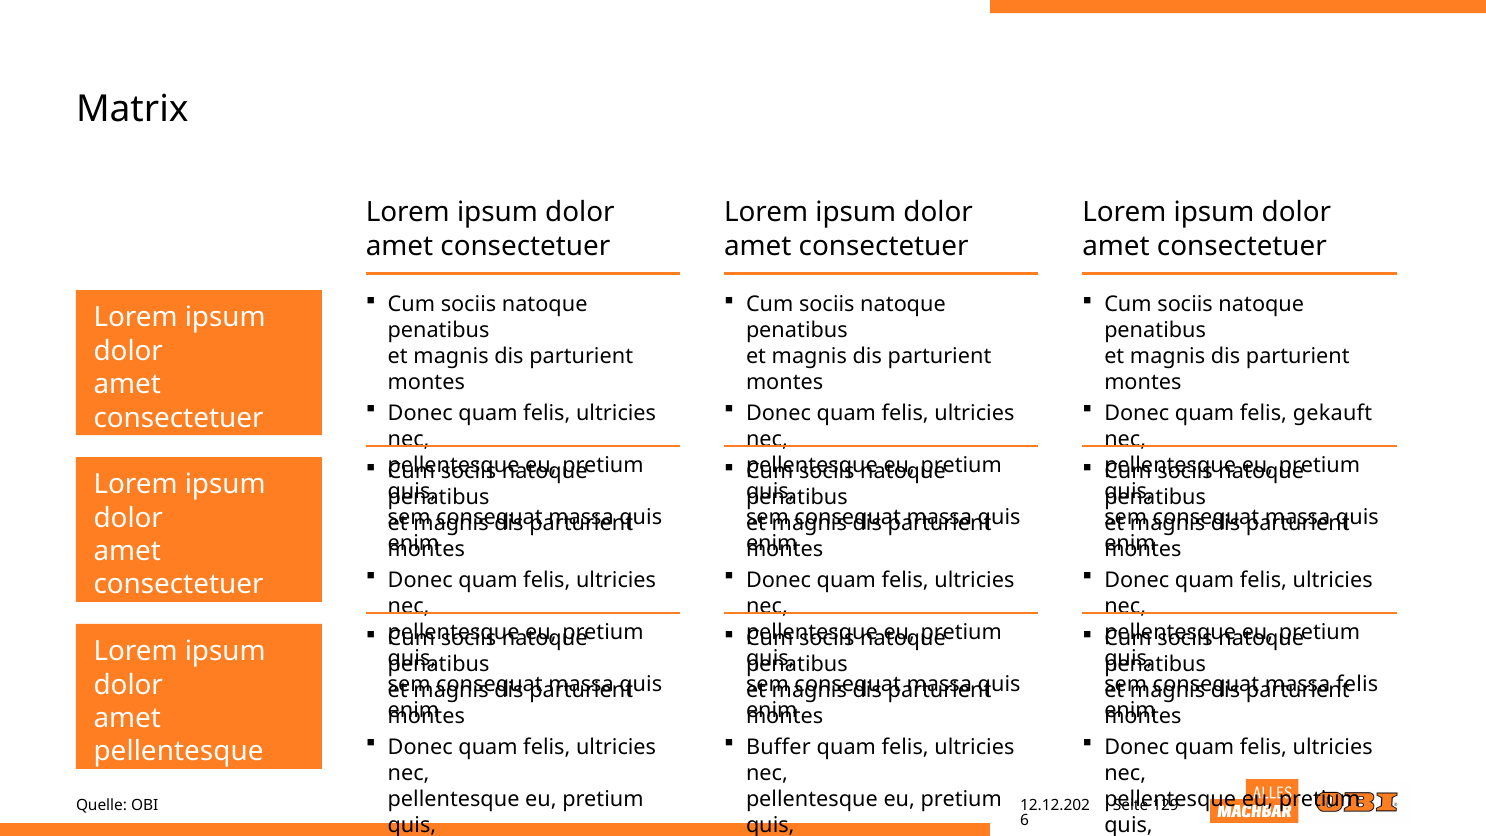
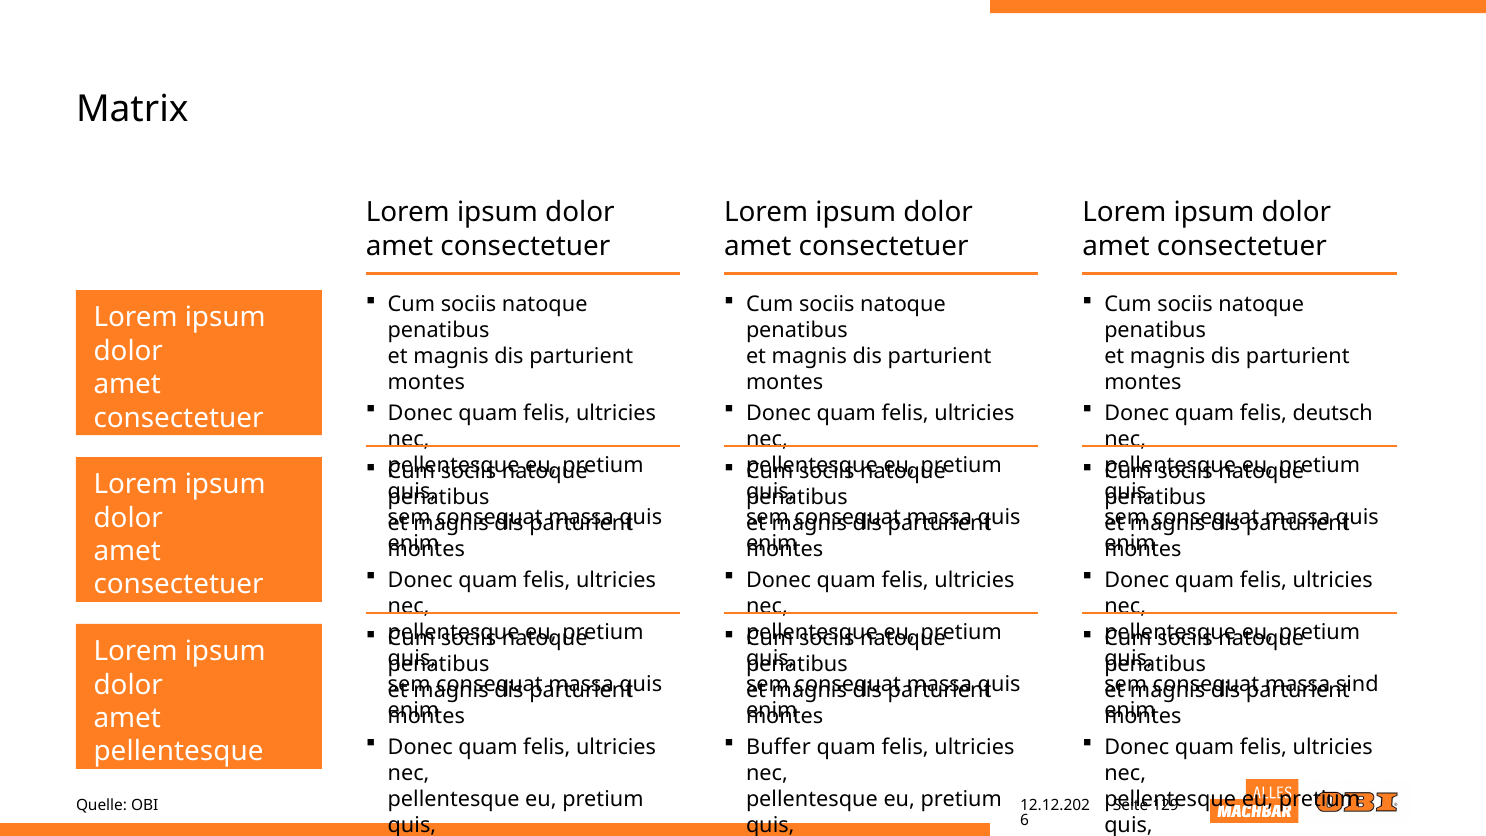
gekauft: gekauft -> deutsch (1333, 413)
felis: felis -> sind (1357, 684)
